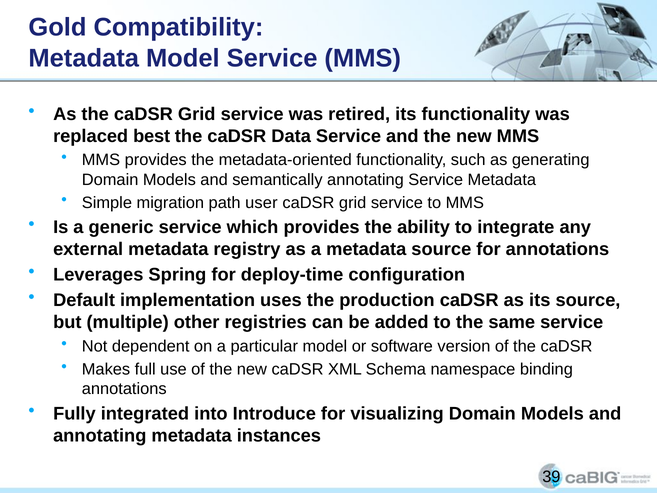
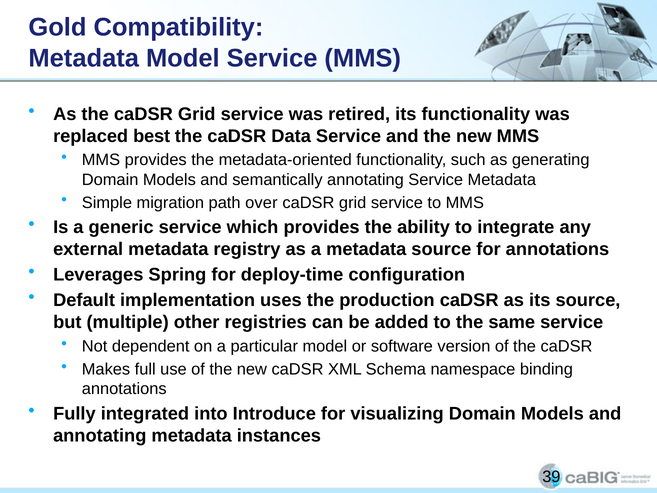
user: user -> over (261, 203)
